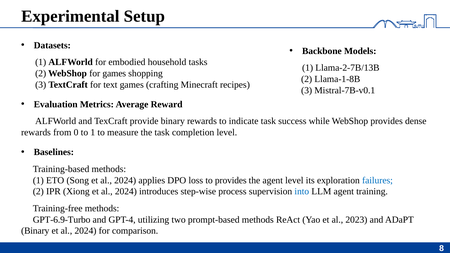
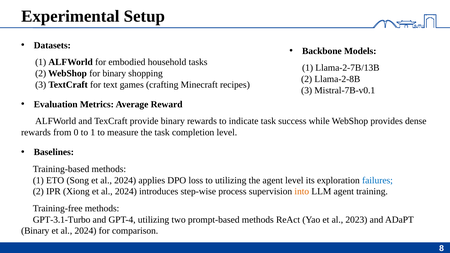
for games: games -> binary (114, 73)
Llama-1-8B: Llama-1-8B -> Llama-2-8B (337, 79)
to provides: provides -> utilizing (231, 180)
into colour: blue -> orange (302, 192)
GPT-6.9-Turbo: GPT-6.9-Turbo -> GPT-3.1-Turbo (62, 220)
